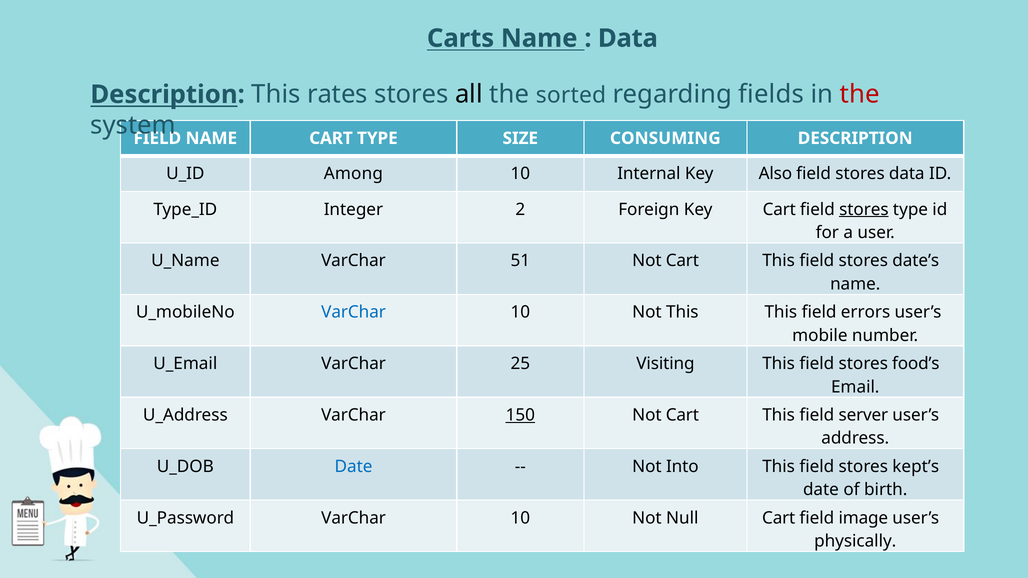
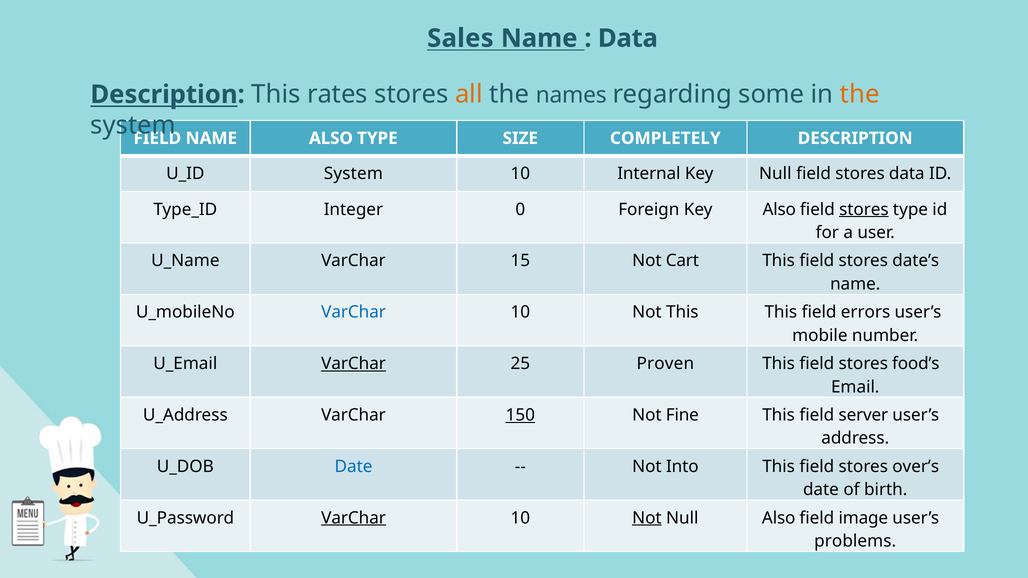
Carts: Carts -> Sales (460, 38)
all colour: black -> orange (469, 95)
sorted: sorted -> names (571, 95)
fields: fields -> some (771, 95)
the colour: red -> orange (860, 95)
NAME CART: CART -> ALSO (331, 138)
CONSUMING: CONSUMING -> COMPLETELY (665, 138)
Among: Among -> System (353, 174)
Key Also: Also -> Null (775, 174)
2: 2 -> 0 (520, 209)
Key Cart: Cart -> Also (779, 209)
51: 51 -> 15 (520, 261)
VarChar underline: none -> present (354, 364)
Visiting: Visiting -> Proven (665, 364)
Cart: Cart -> Fine (682, 415)
kept’s: kept’s -> over’s (916, 467)
VarChar underline: none -> present (354, 518)
Not underline: none -> present (647, 518)
Null Cart: Cart -> Also (779, 518)
physically: physically -> problems (855, 541)
